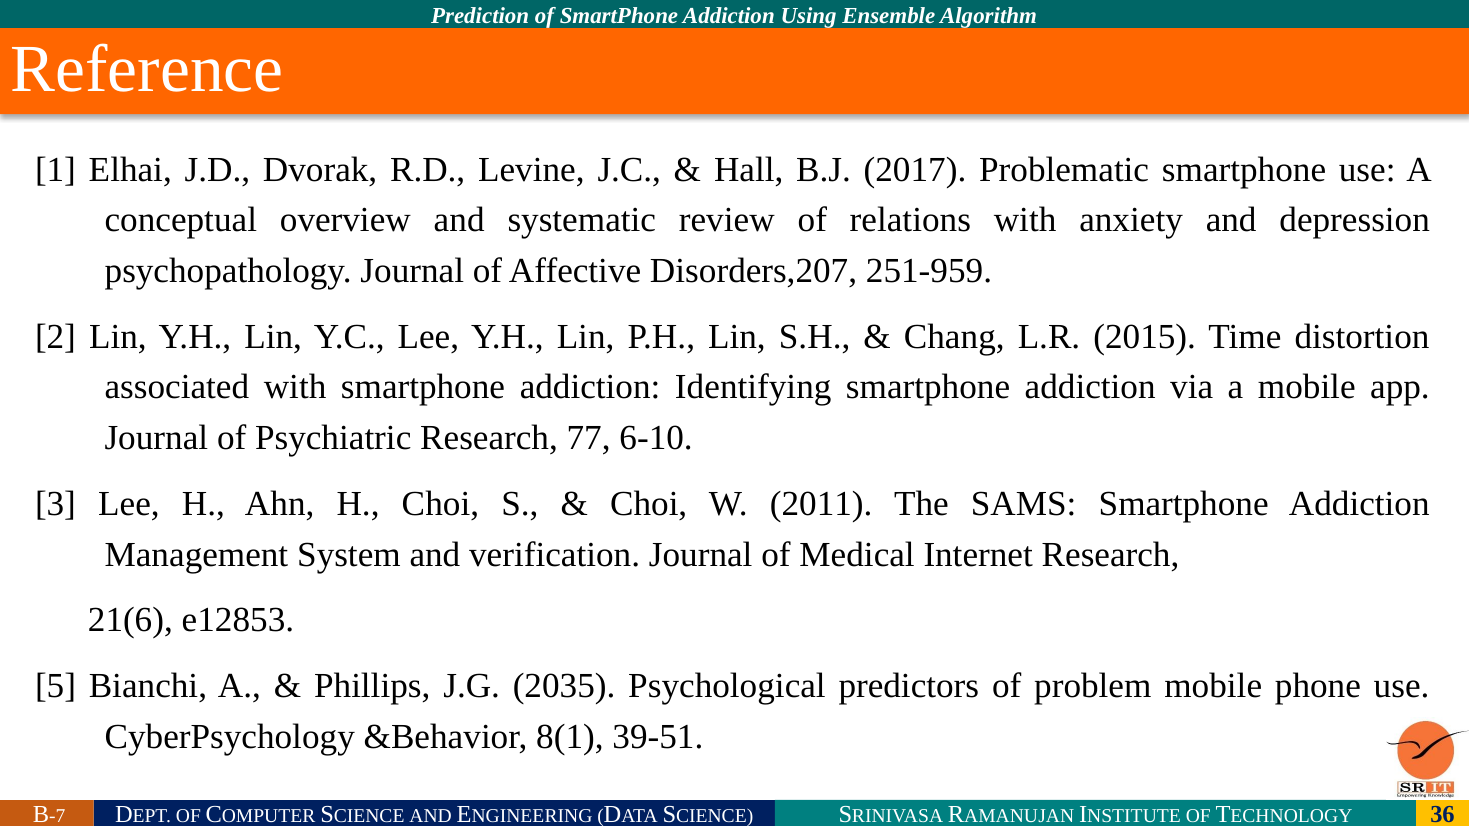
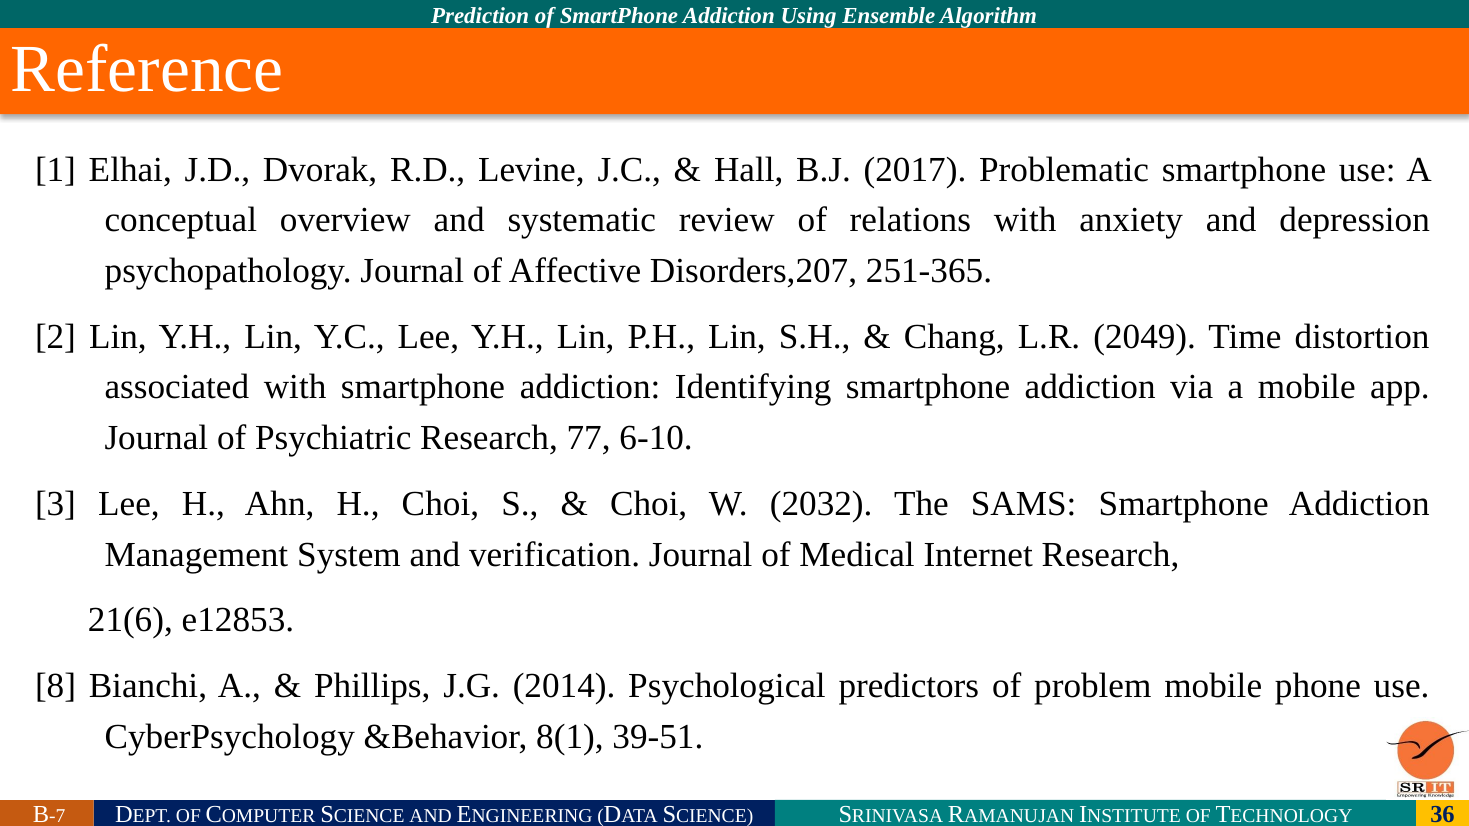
251-959: 251-959 -> 251-365 (929, 271)
2015: 2015 -> 2049 (1145, 337)
2011: 2011 -> 2032 (821, 504)
5: 5 -> 8 (56, 687)
2035: 2035 -> 2014 (564, 687)
